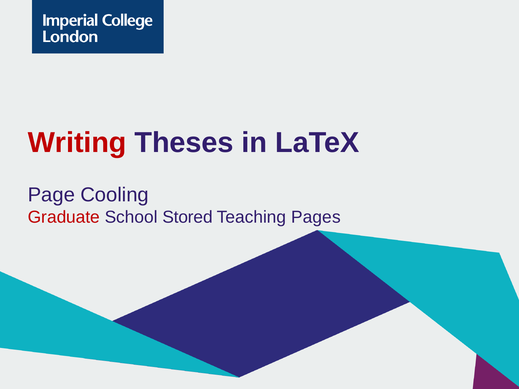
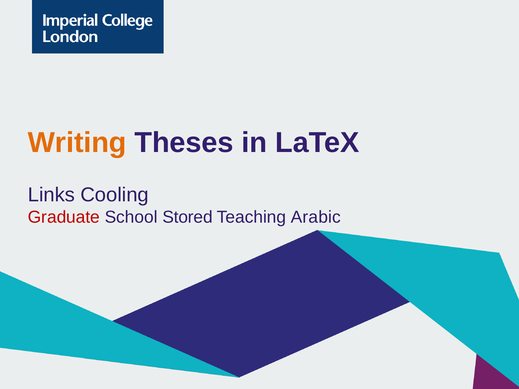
Writing colour: red -> orange (77, 143)
Page: Page -> Links (51, 195)
Pages: Pages -> Arabic (316, 217)
